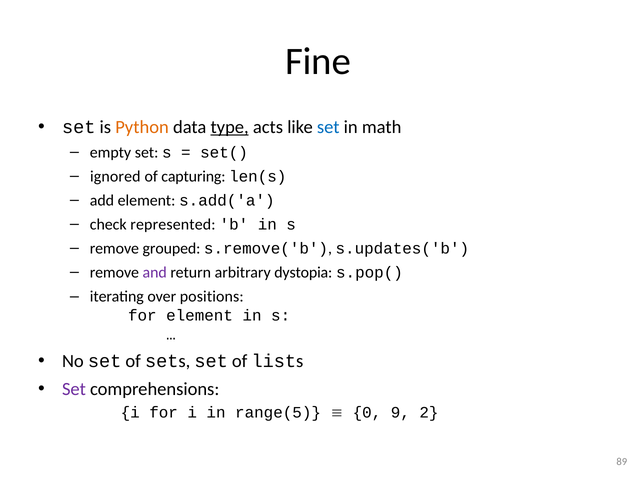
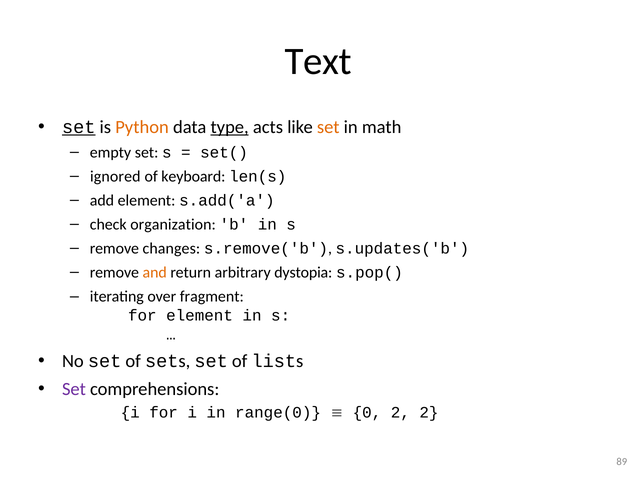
Fine: Fine -> Text (318, 62)
set underline: none -> present (79, 127)
set colour: blue -> orange (328, 127)
capturing: capturing -> keyboard (193, 176)
represented: represented -> organization (173, 224)
grouped: grouped -> changes (171, 249)
and colour: purple -> orange (155, 273)
positions: positions -> fragment (212, 297)
range(5: range(5 -> range(0 (278, 412)
0 9: 9 -> 2 (400, 412)
